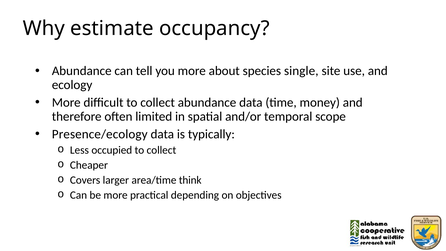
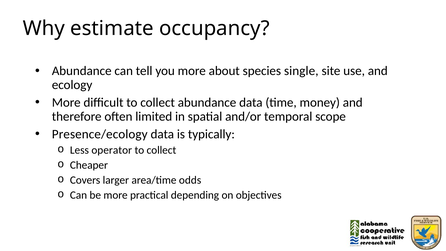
occupied: occupied -> operator (112, 150)
think: think -> odds (190, 180)
